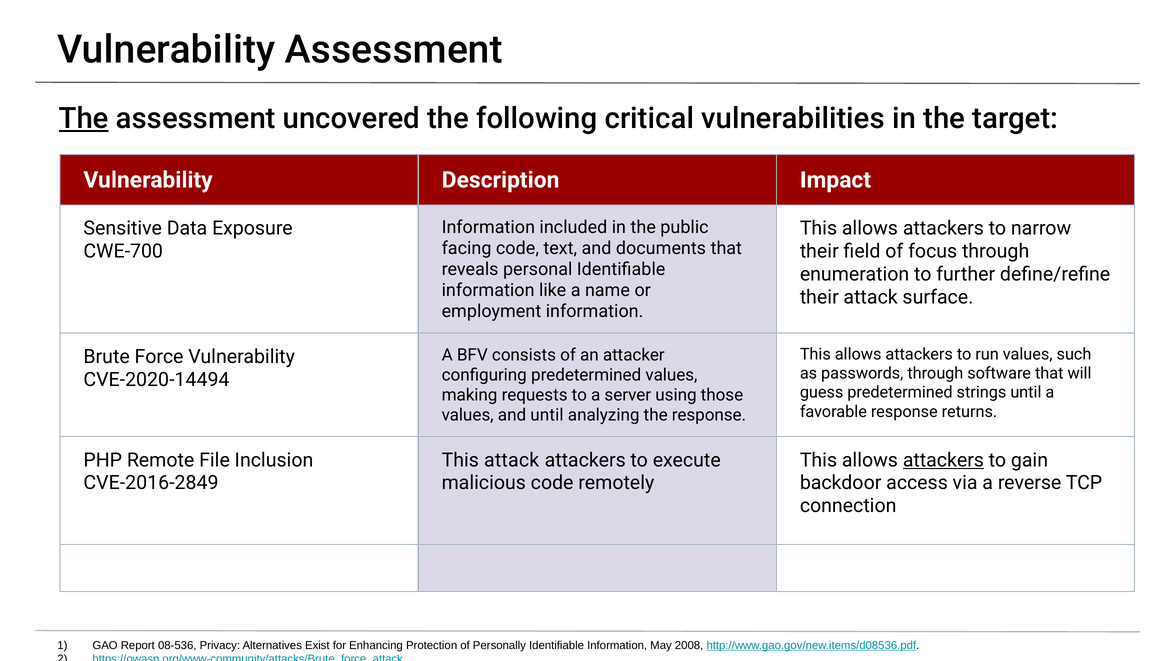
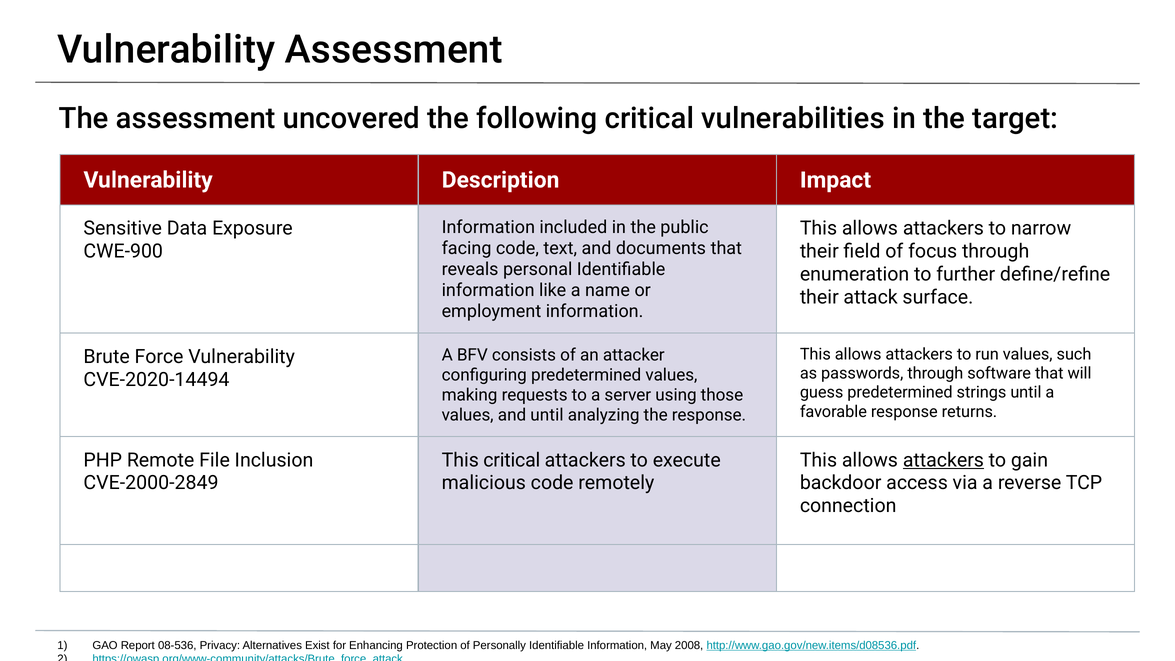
The underline: present -> none (84, 118)
CWE-700: CWE-700 -> CWE-900 (123, 251)
This attack: attack -> critical (512, 460)
CVE-2016-2849: CVE-2016-2849 -> CVE-2000-2849 (151, 483)
